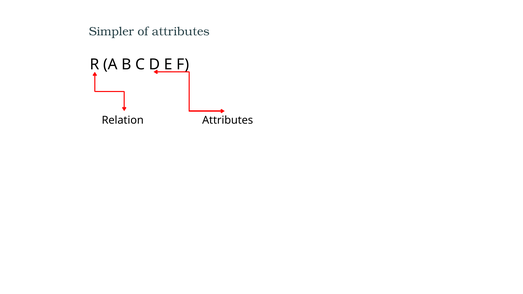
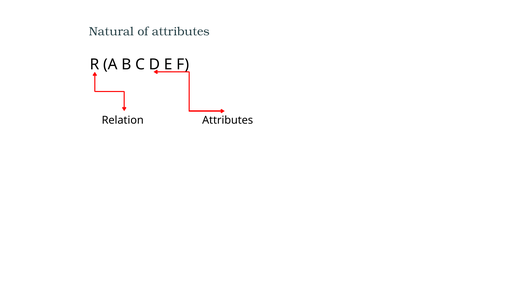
Simpler: Simpler -> Natural (111, 32)
